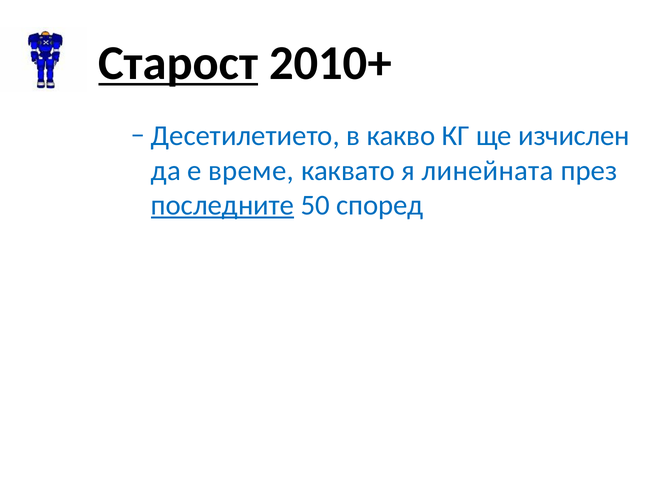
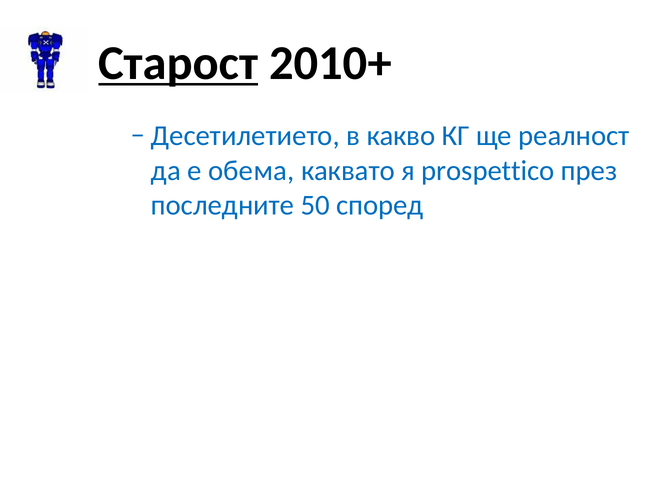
изчислен: изчислен -> реалност (574, 136)
време: време -> обема (251, 171)
линейната: линейната -> prospettico (488, 171)
последните underline: present -> none (223, 205)
